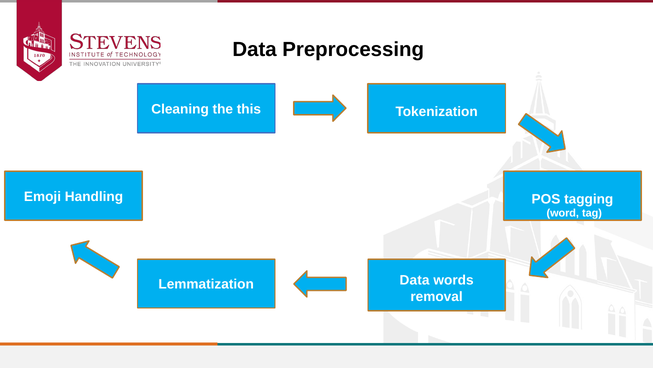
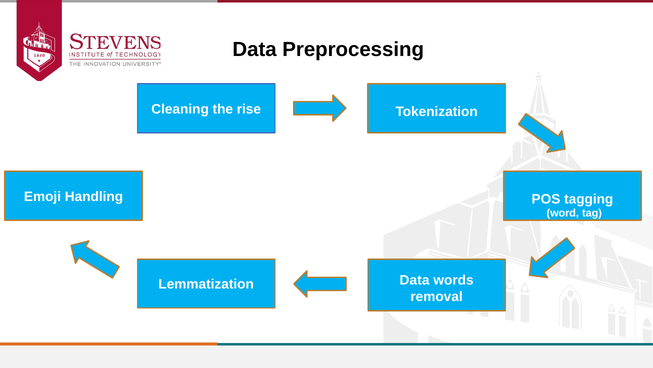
this: this -> rise (249, 109)
